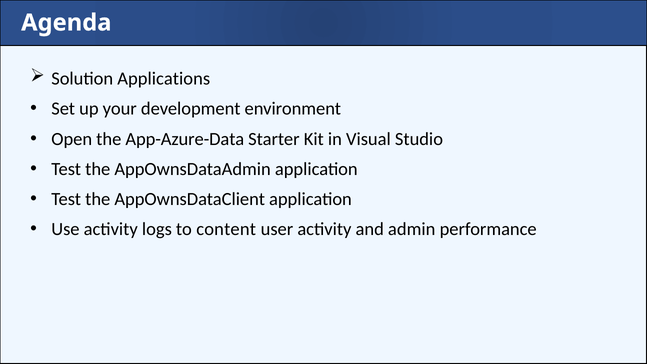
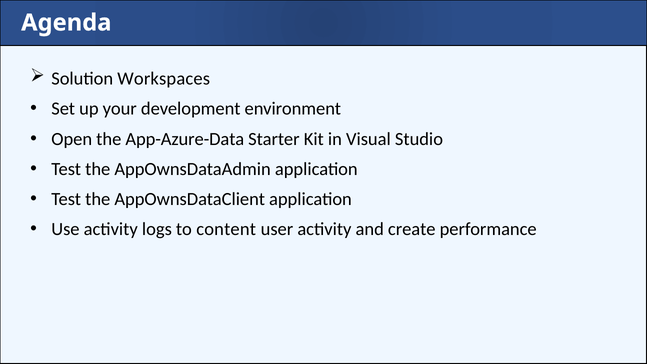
Applications: Applications -> Workspaces (164, 79)
admin: admin -> create (412, 229)
